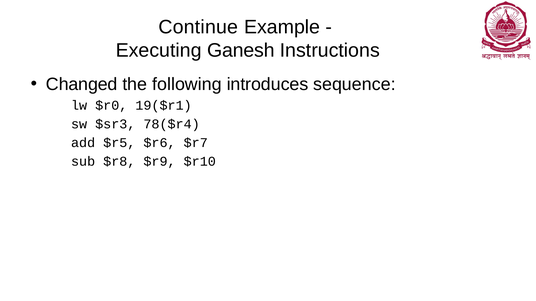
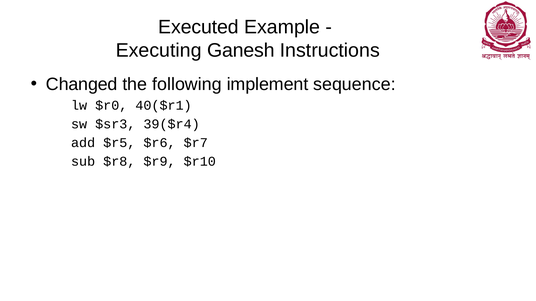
Continue: Continue -> Executed (198, 27)
introduces: introduces -> implement (268, 84)
19($r1: 19($r1 -> 40($r1 (164, 105)
78($r4: 78($r4 -> 39($r4 (172, 124)
